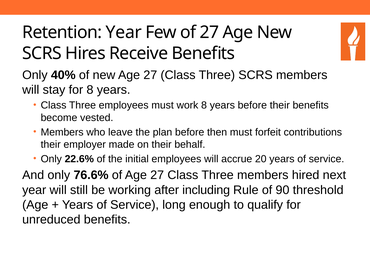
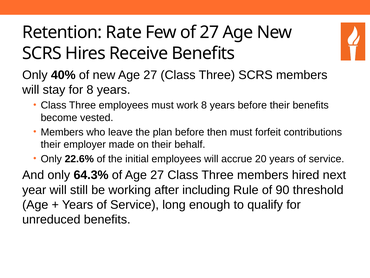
Retention Year: Year -> Rate (124, 32)
76.6%: 76.6% -> 64.3% (91, 175)
